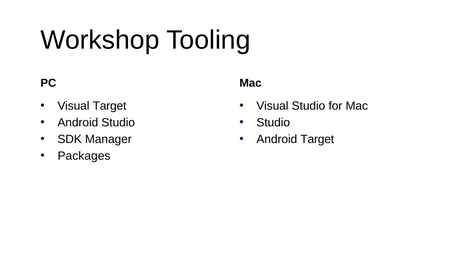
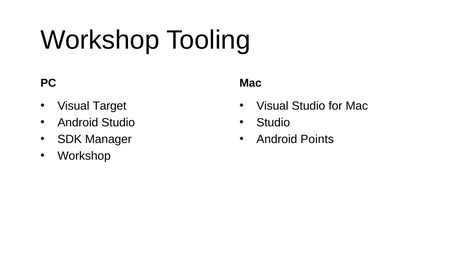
Android Target: Target -> Points (317, 139)
Packages: Packages -> Workshop (84, 156)
